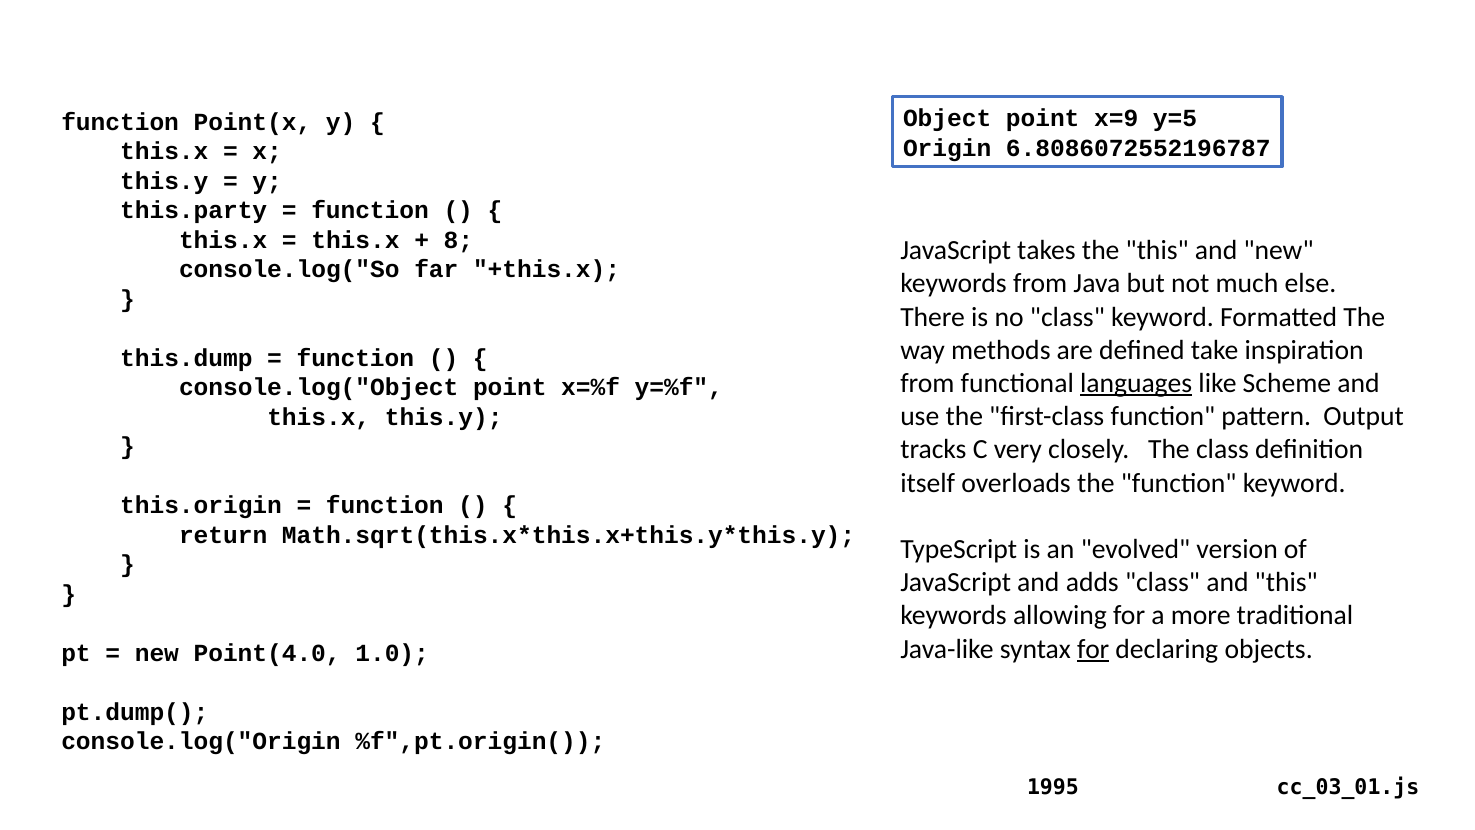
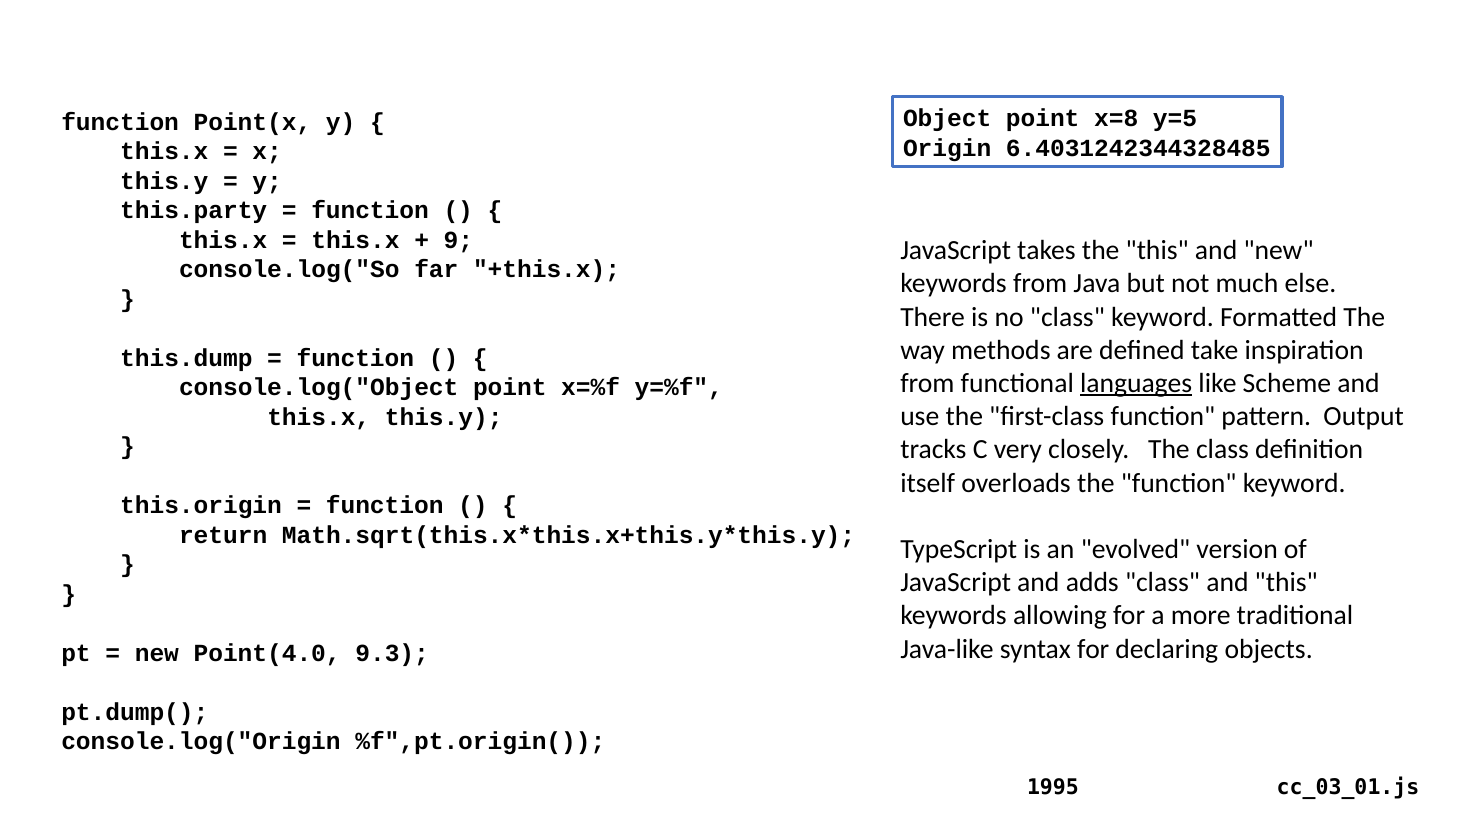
x=9: x=9 -> x=8 (1116, 119)
6.8086072552196787: 6.8086072552196787 -> 6.4031242344328485 (1138, 148)
8: 8 -> 9 (458, 240)
for underline: present -> none (1093, 649)
1.0: 1.0 -> 9.3 (392, 653)
